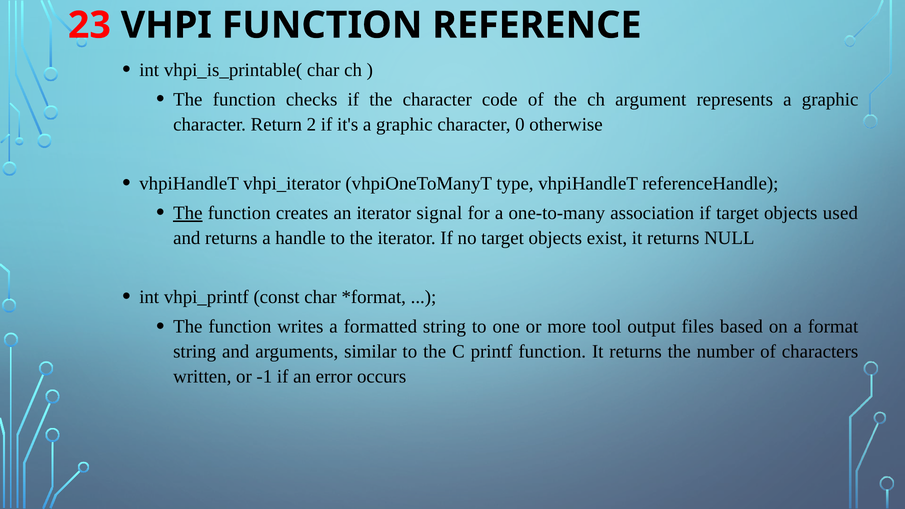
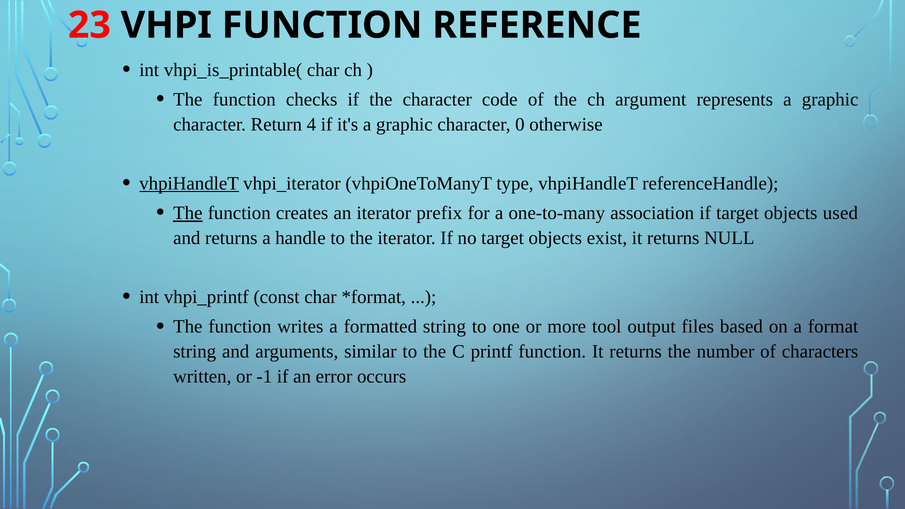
2: 2 -> 4 (311, 124)
vhpiHandleT underline: none -> present (189, 184)
signal: signal -> prefix (439, 213)
